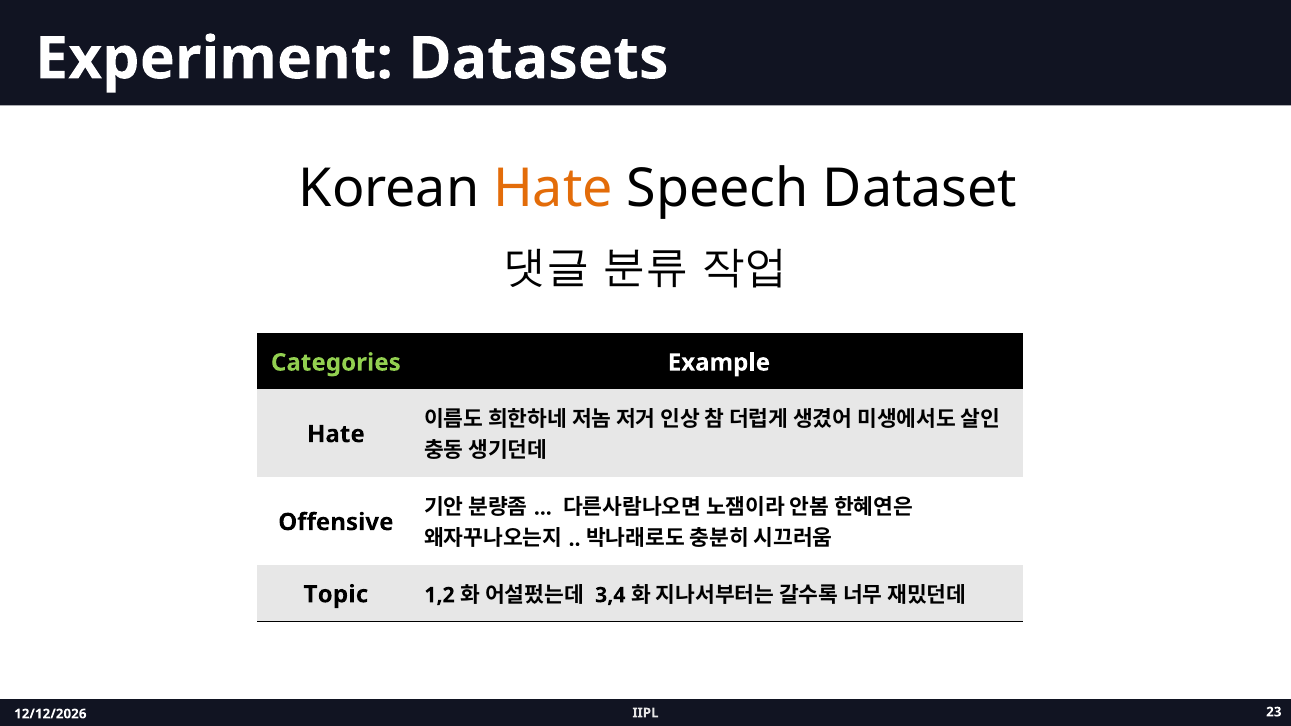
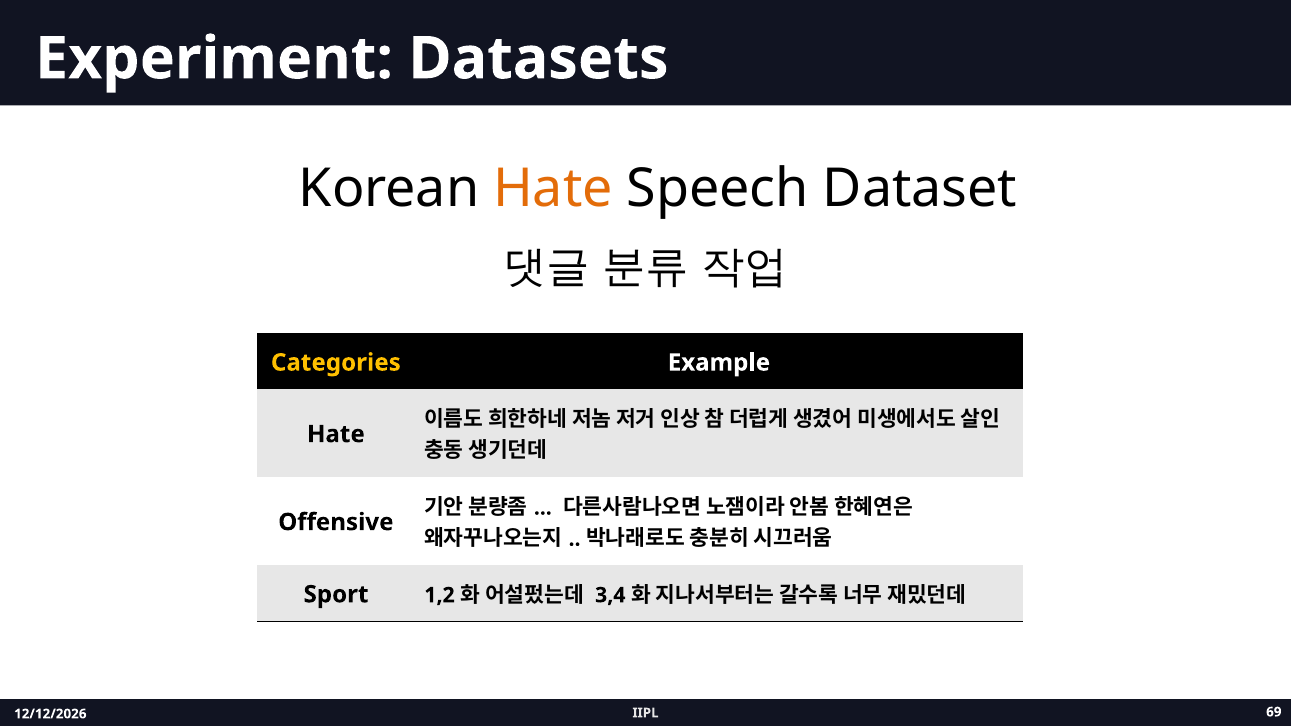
Categories colour: light green -> yellow (336, 363)
Topic: Topic -> Sport (336, 595)
23: 23 -> 69 (1274, 712)
